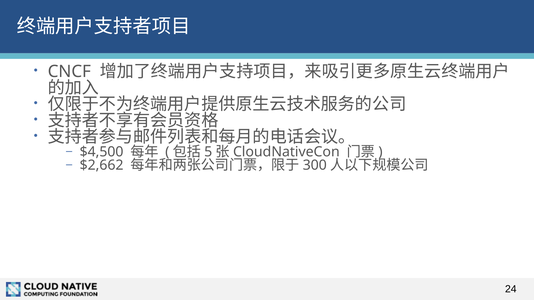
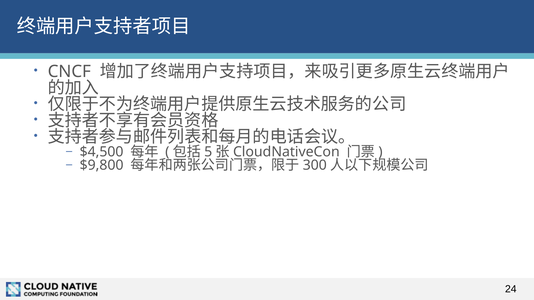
$2,662: $2,662 -> $9,800 (102, 165)
